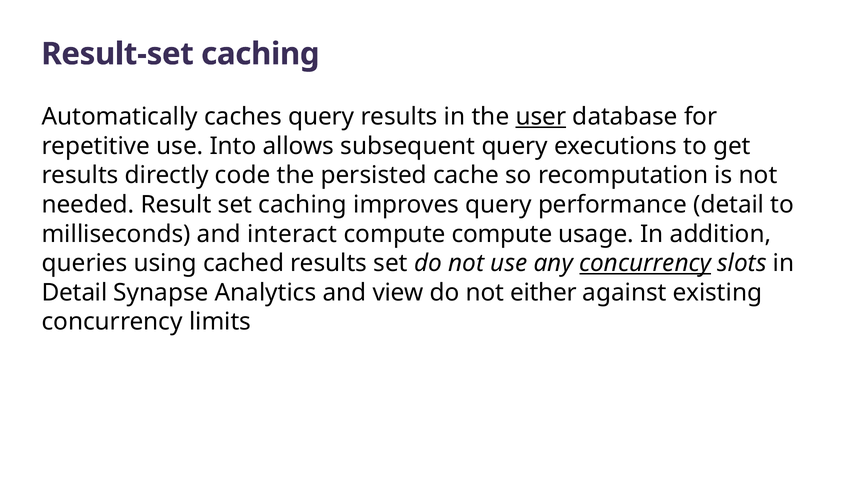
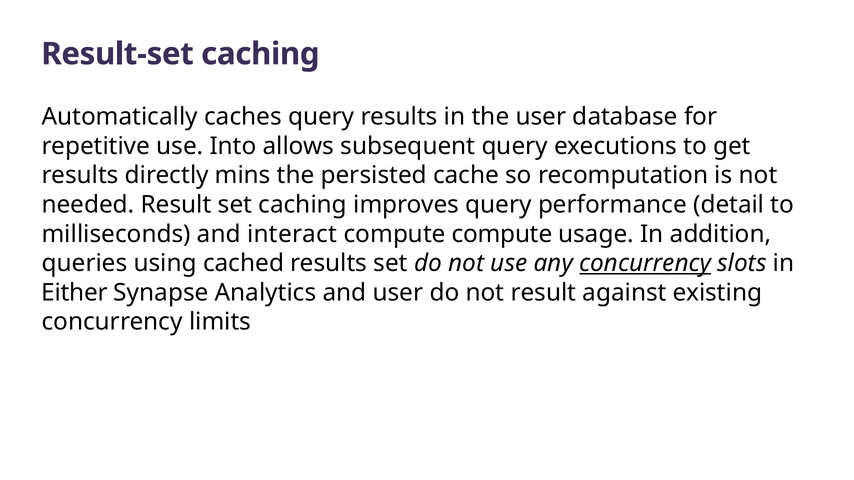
user underline: present -> none (541, 117)
code: code -> mins (243, 176)
Detail: Detail -> Either (75, 293)
and view: view -> user (398, 293)
not either: either -> result (543, 293)
